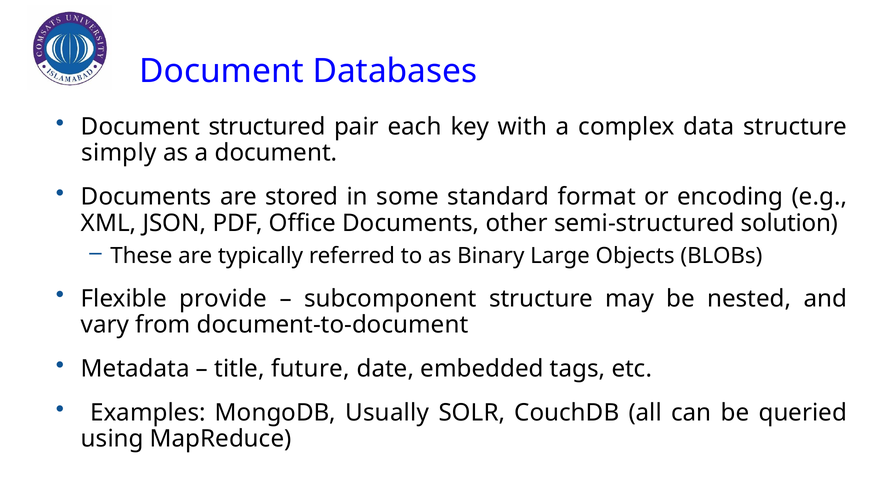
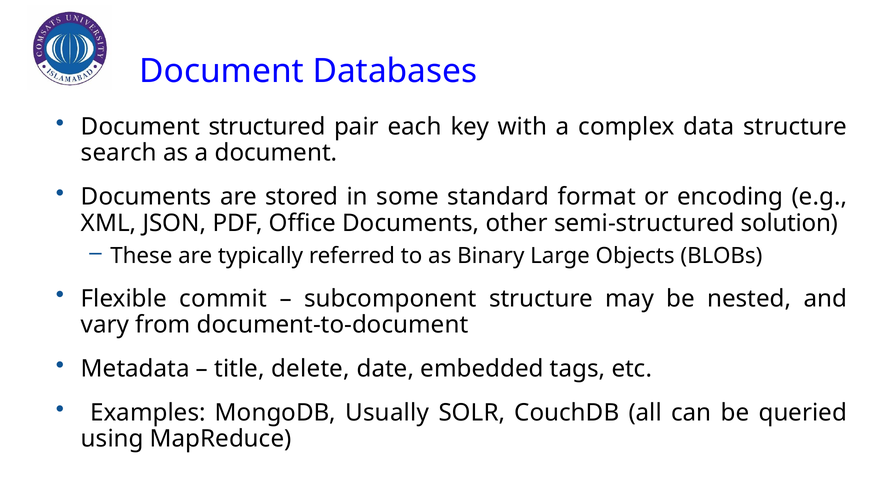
simply: simply -> search (119, 153)
provide: provide -> commit (223, 298)
future: future -> delete (310, 369)
